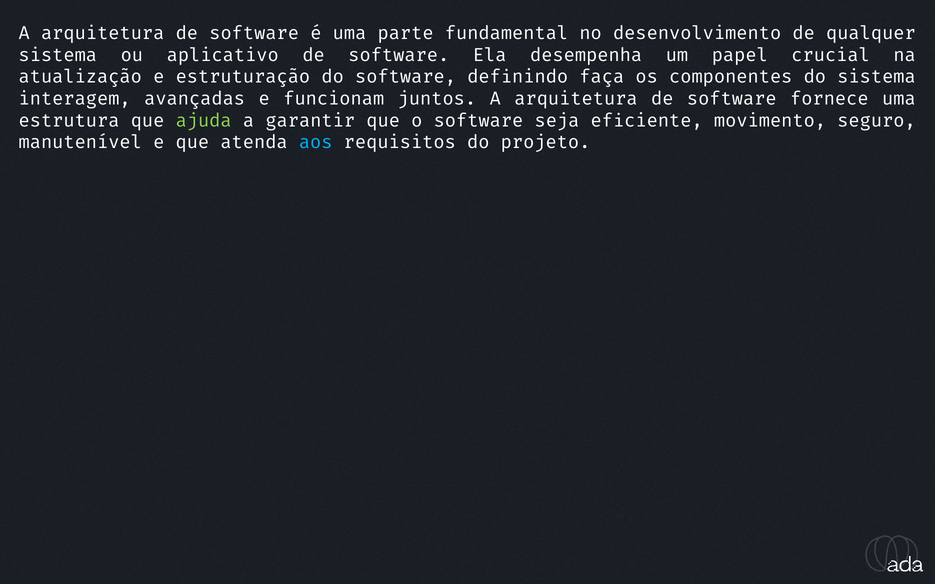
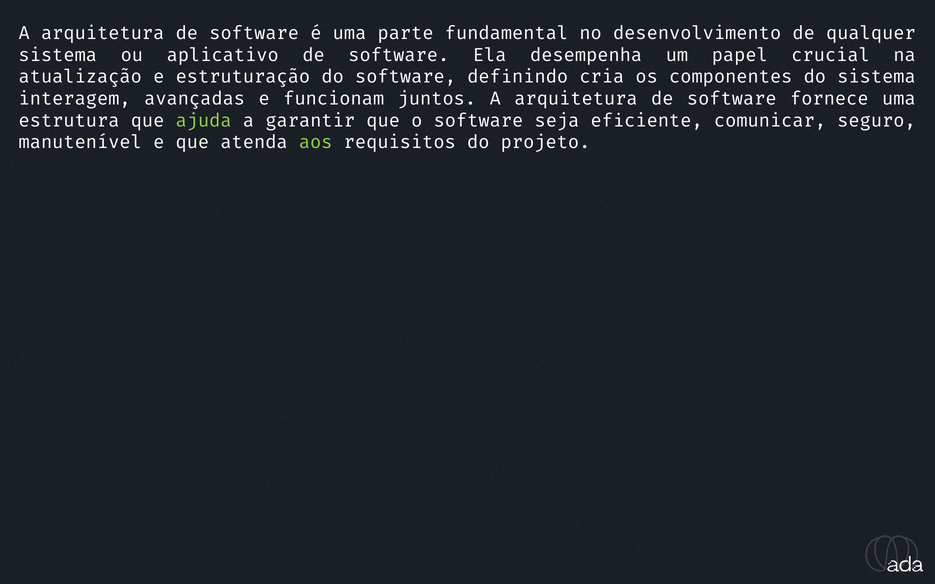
faça: faça -> cria (602, 77)
movimento: movimento -> comunicar (770, 121)
aos colour: light blue -> light green (316, 142)
